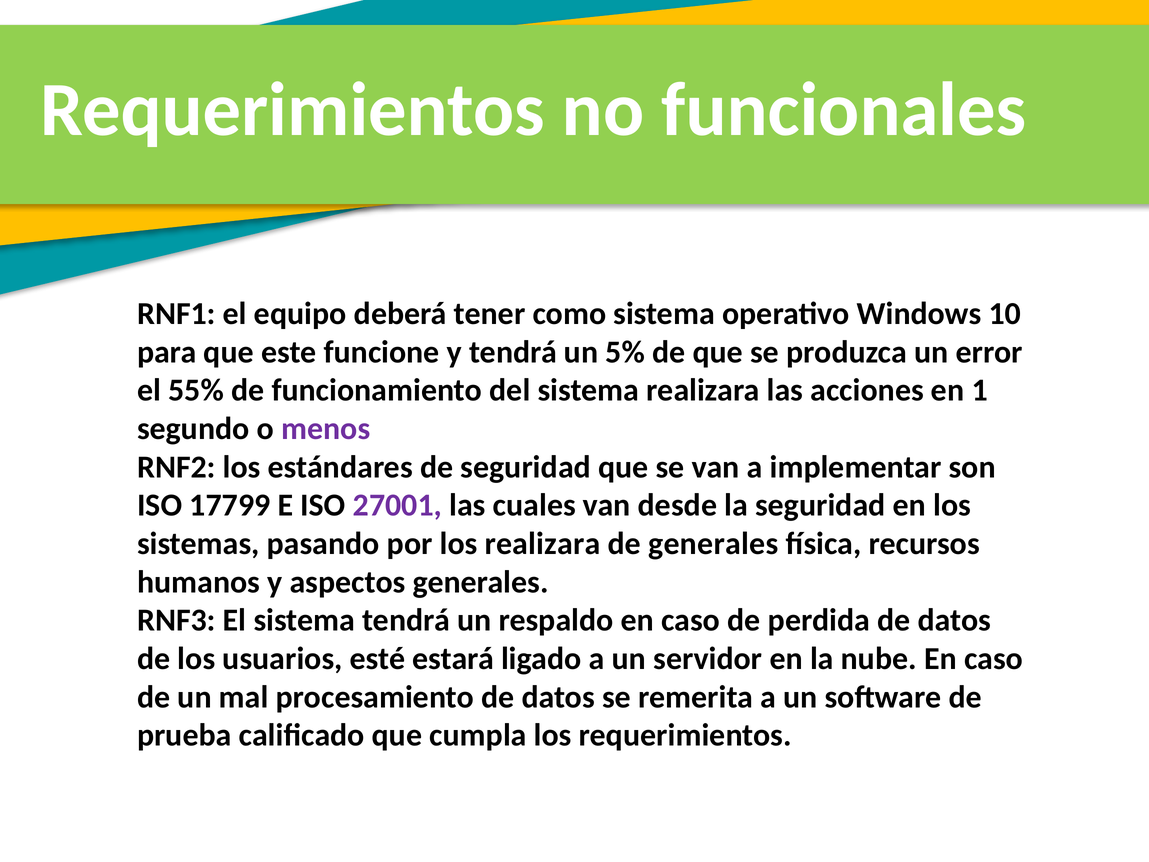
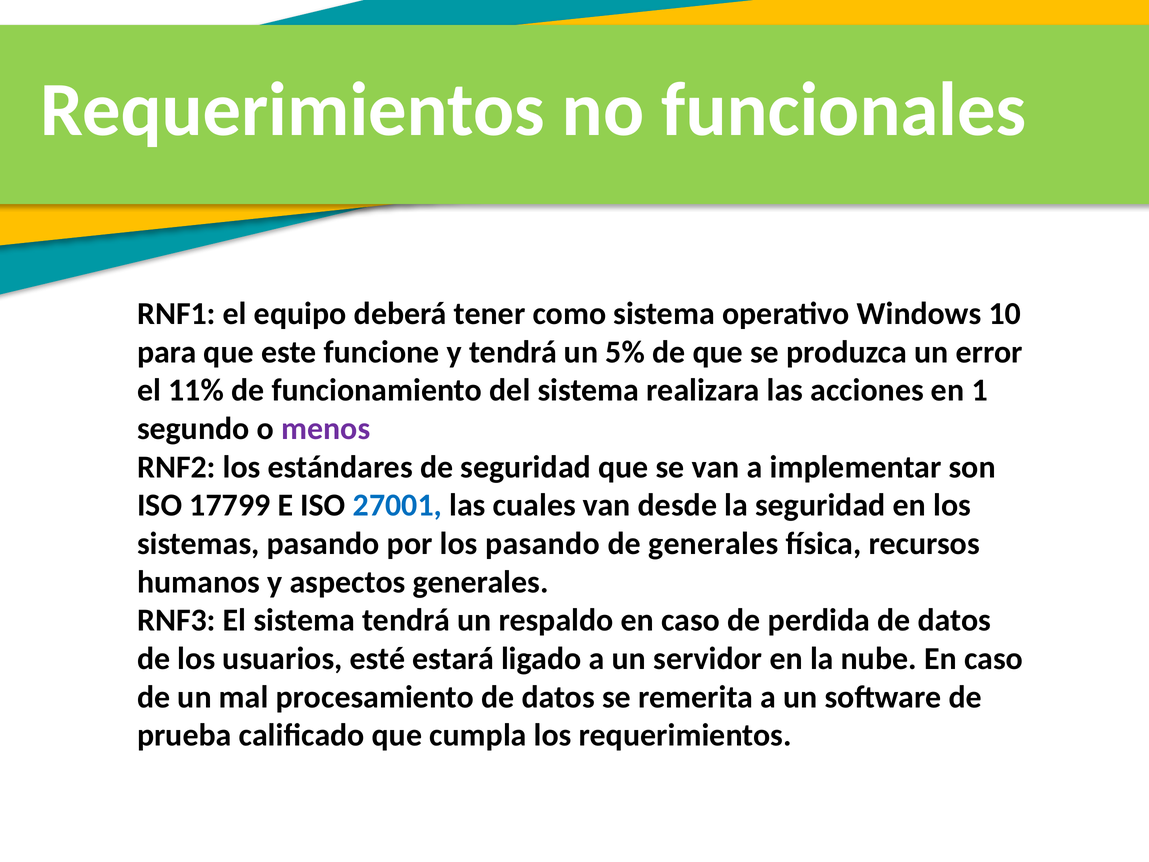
55%: 55% -> 11% (196, 390)
27001 colour: purple -> blue (397, 505)
los realizara: realizara -> pasando (542, 544)
